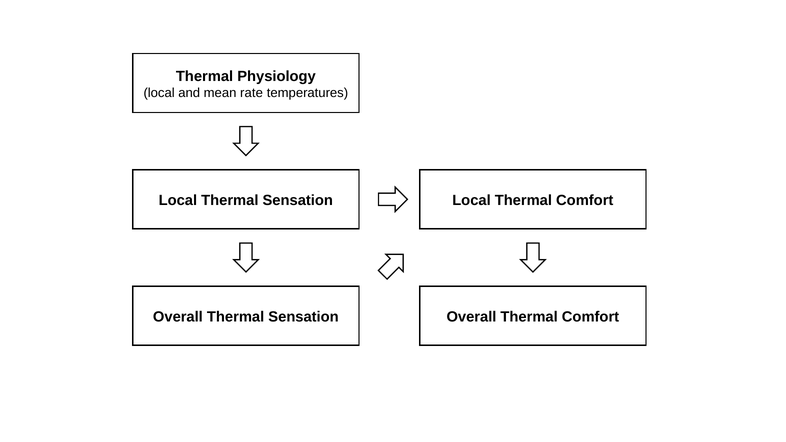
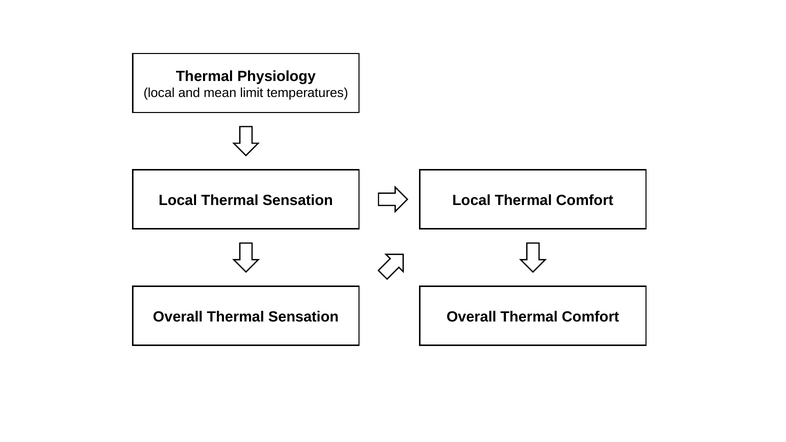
rate: rate -> limit (252, 93)
